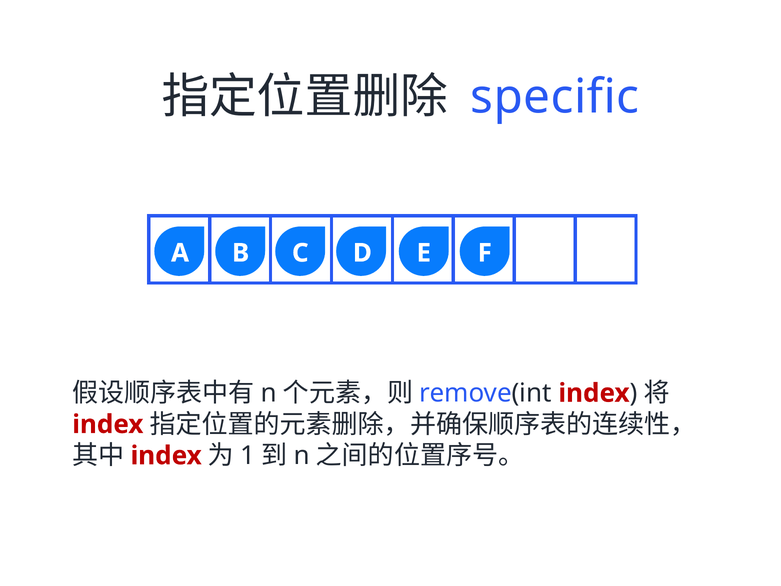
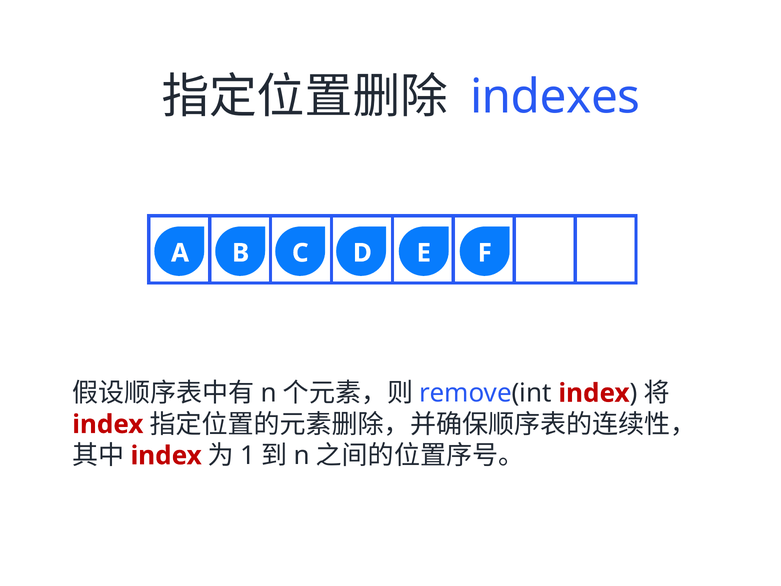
specific: specific -> indexes (555, 97)
